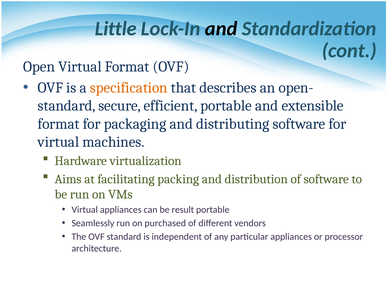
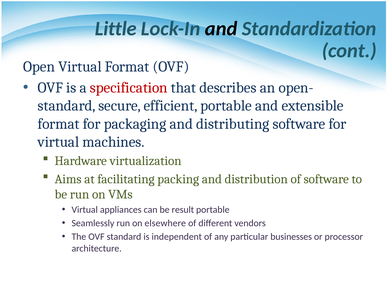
specification colour: orange -> red (129, 88)
purchased: purchased -> elsewhere (165, 223)
particular appliances: appliances -> businesses (291, 237)
